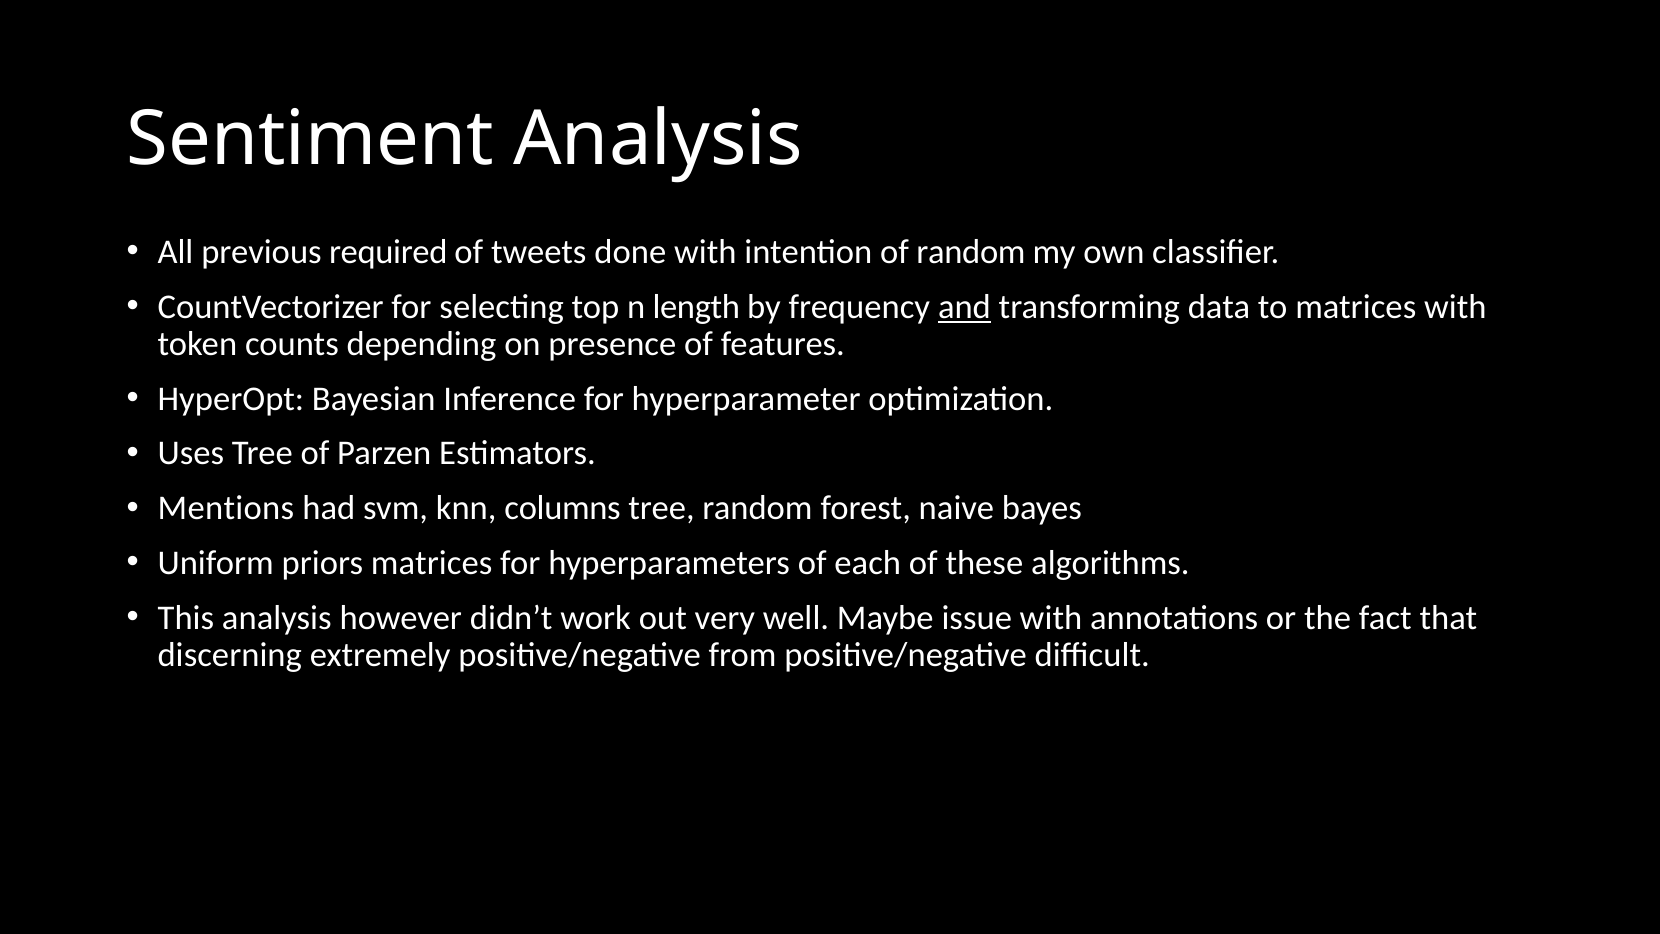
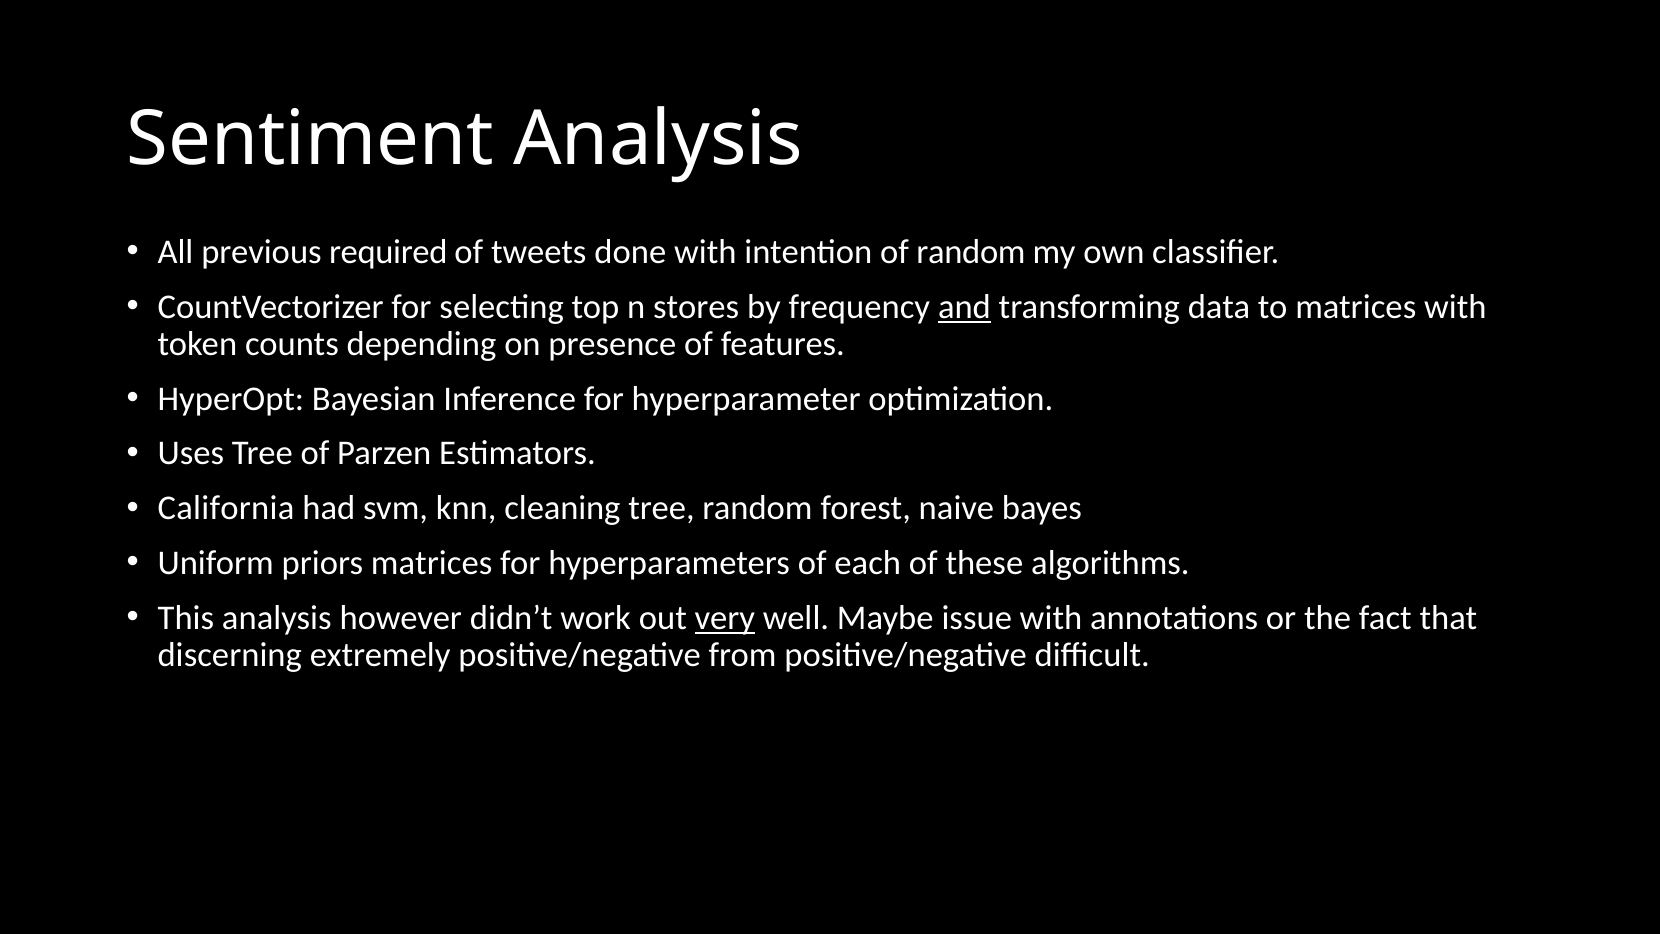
length: length -> stores (696, 307)
Mentions: Mentions -> California (226, 508)
columns: columns -> cleaning (563, 508)
very underline: none -> present (725, 617)
